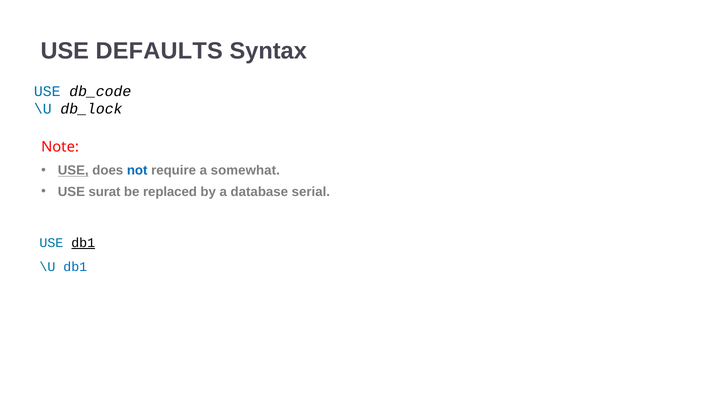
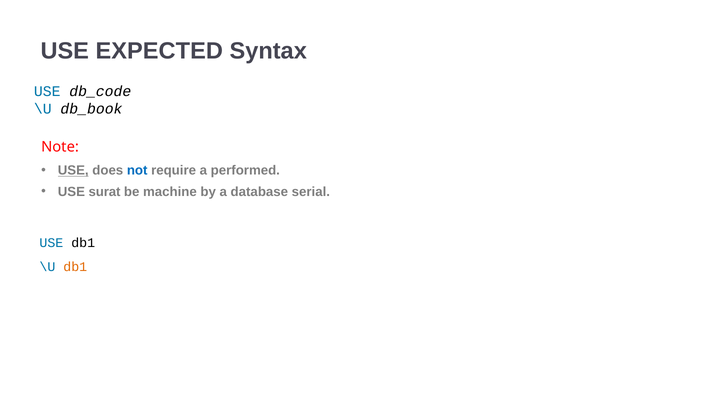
DEFAULTS: DEFAULTS -> EXPECTED (159, 51)
db_lock: db_lock -> db_book (91, 109)
somewhat: somewhat -> performed (245, 171)
replaced: replaced -> machine (170, 192)
db1 underline: present -> none (83, 243)
db1 colour: blue -> orange (75, 267)
